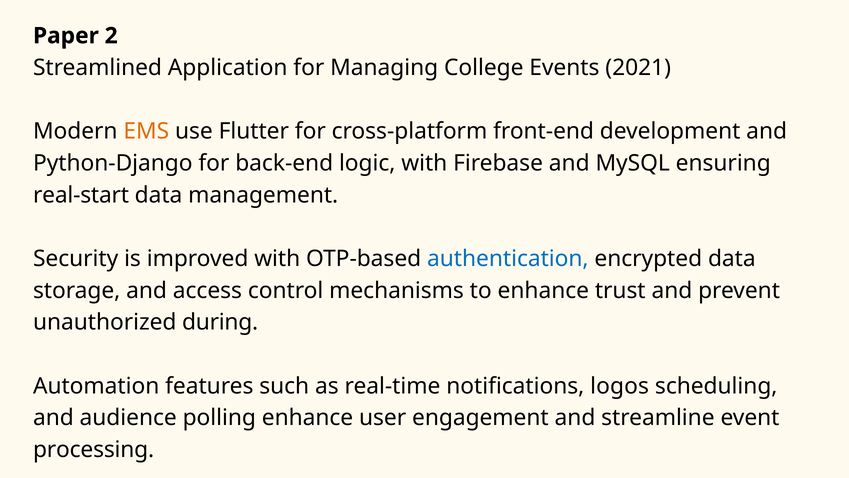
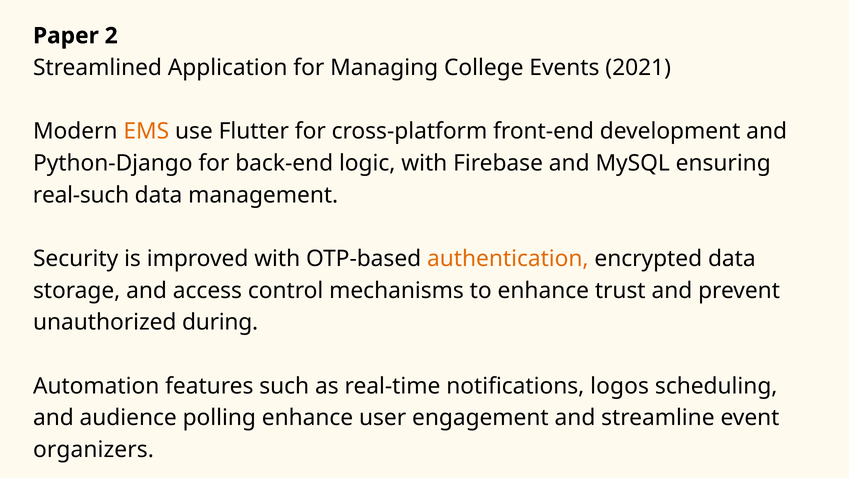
real-start: real-start -> real-such (81, 195)
authentication colour: blue -> orange (508, 258)
processing: processing -> organizers (93, 449)
